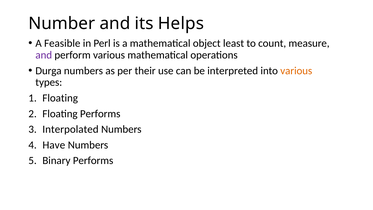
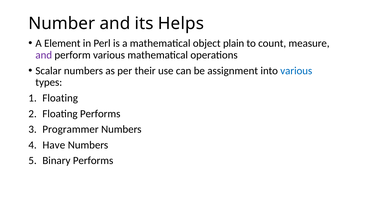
Feasible: Feasible -> Element (62, 43)
least: least -> plain (234, 43)
Durga: Durga -> Scalar (48, 71)
interpreted: interpreted -> assignment (233, 71)
various colour: orange -> blue (296, 71)
Interpolated: Interpolated -> Programmer (71, 129)
